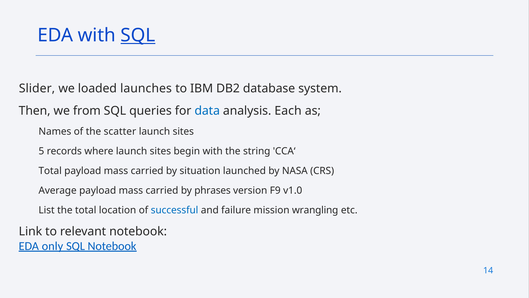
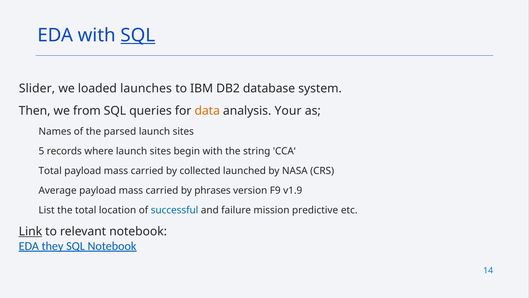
data colour: blue -> orange (207, 111)
Each: Each -> Your (288, 111)
scatter: scatter -> parsed (120, 132)
situation: situation -> collected (200, 171)
v1.0: v1.0 -> v1.9 (293, 190)
wrangling: wrangling -> predictive (315, 210)
Link underline: none -> present (30, 231)
only: only -> they (53, 246)
